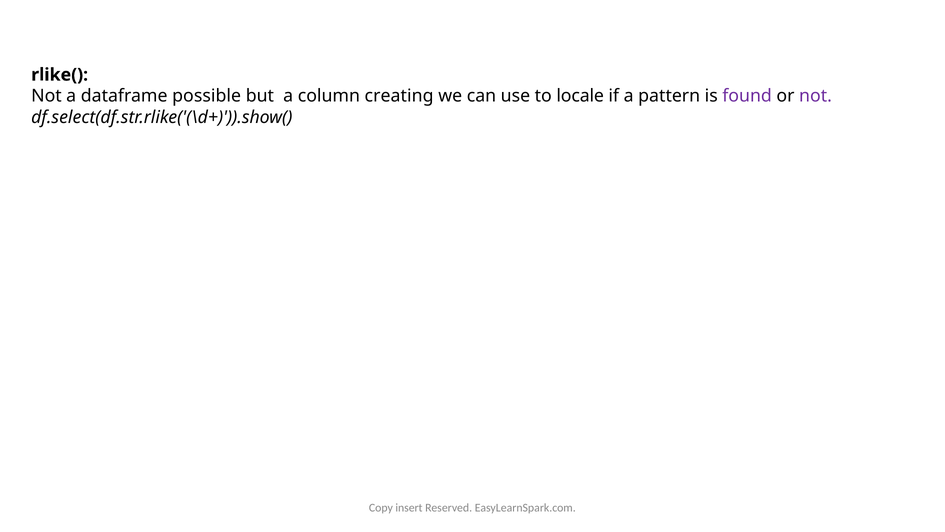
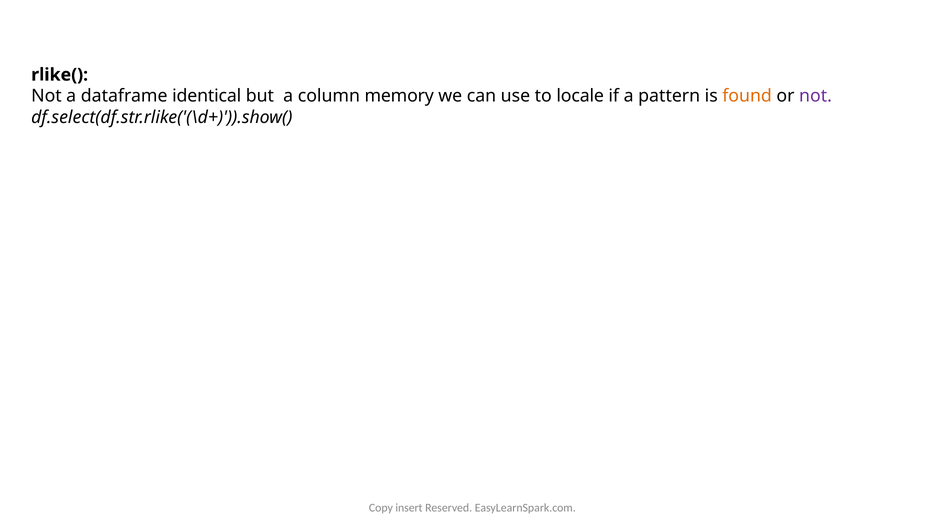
possible: possible -> identical (207, 96)
creating: creating -> memory (399, 96)
found colour: purple -> orange (747, 96)
